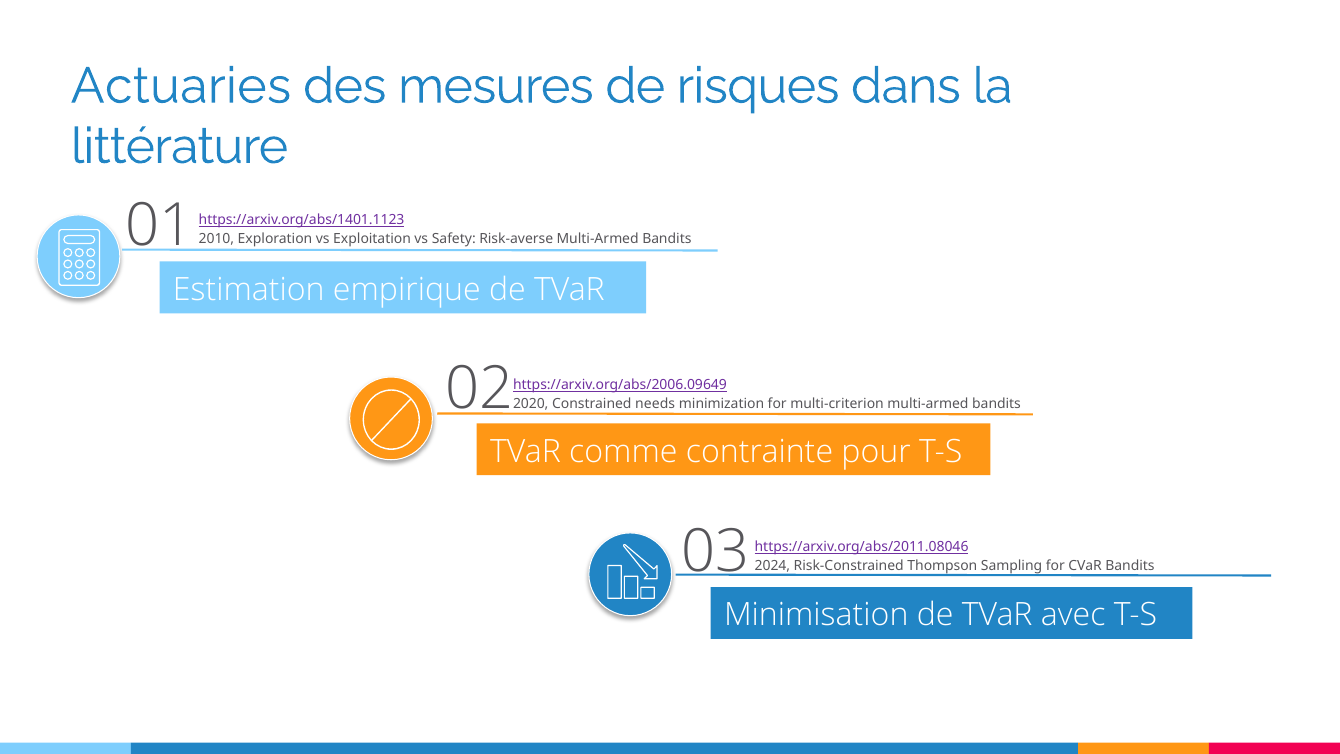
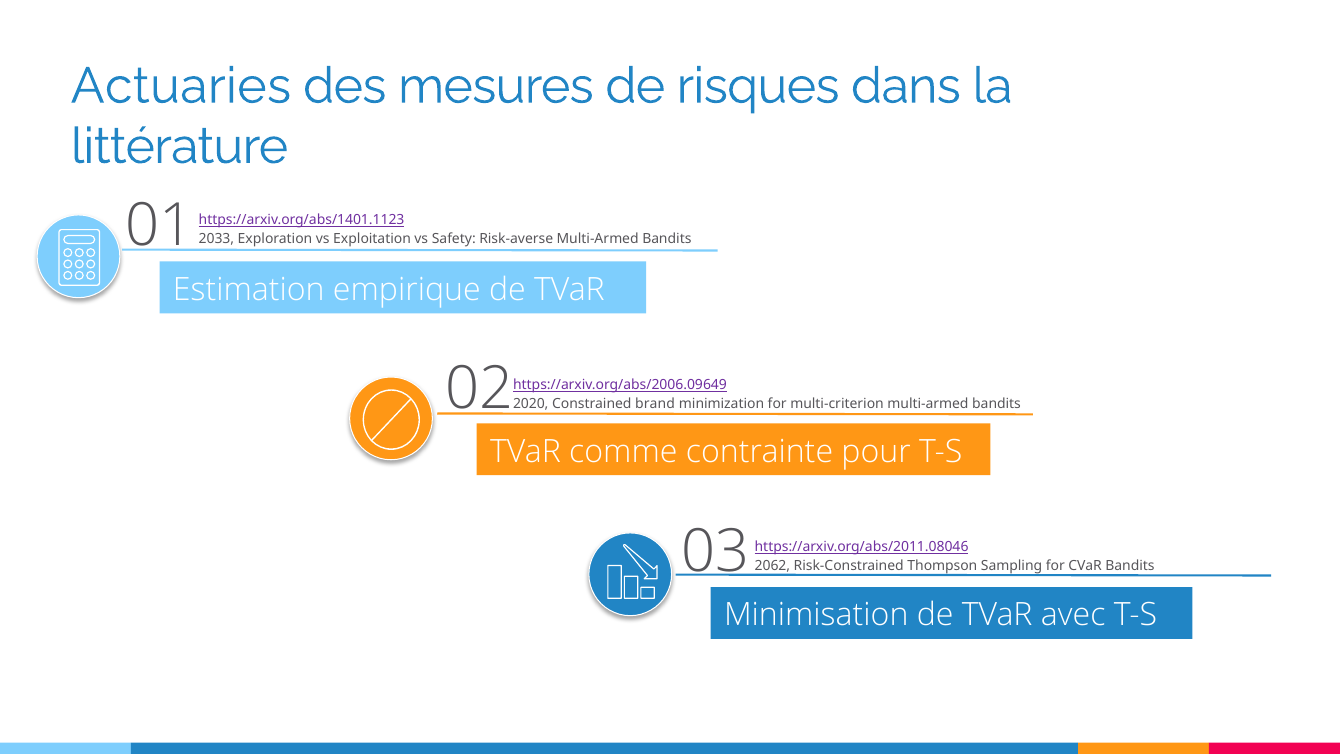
2010: 2010 -> 2033 (216, 239)
needs: needs -> brand (655, 404)
2024: 2024 -> 2062 (772, 566)
